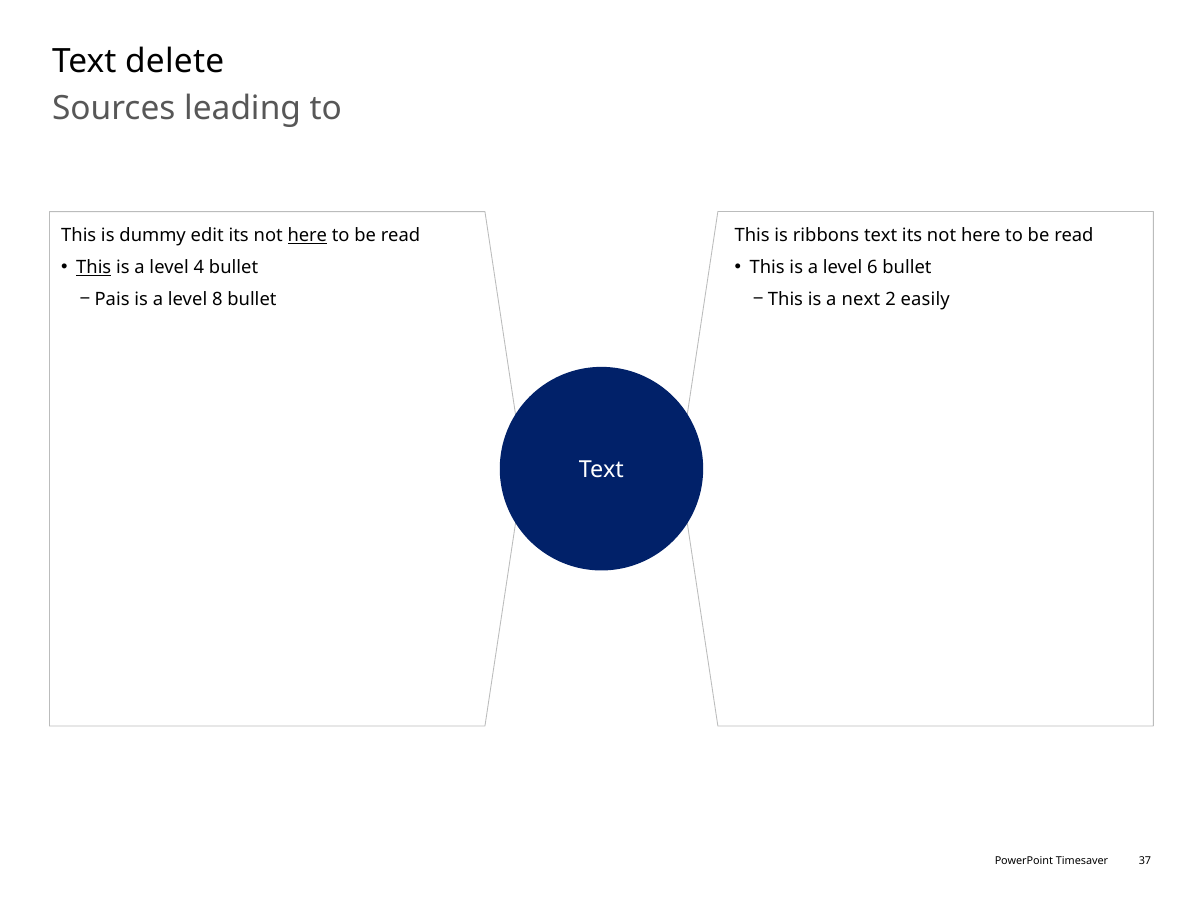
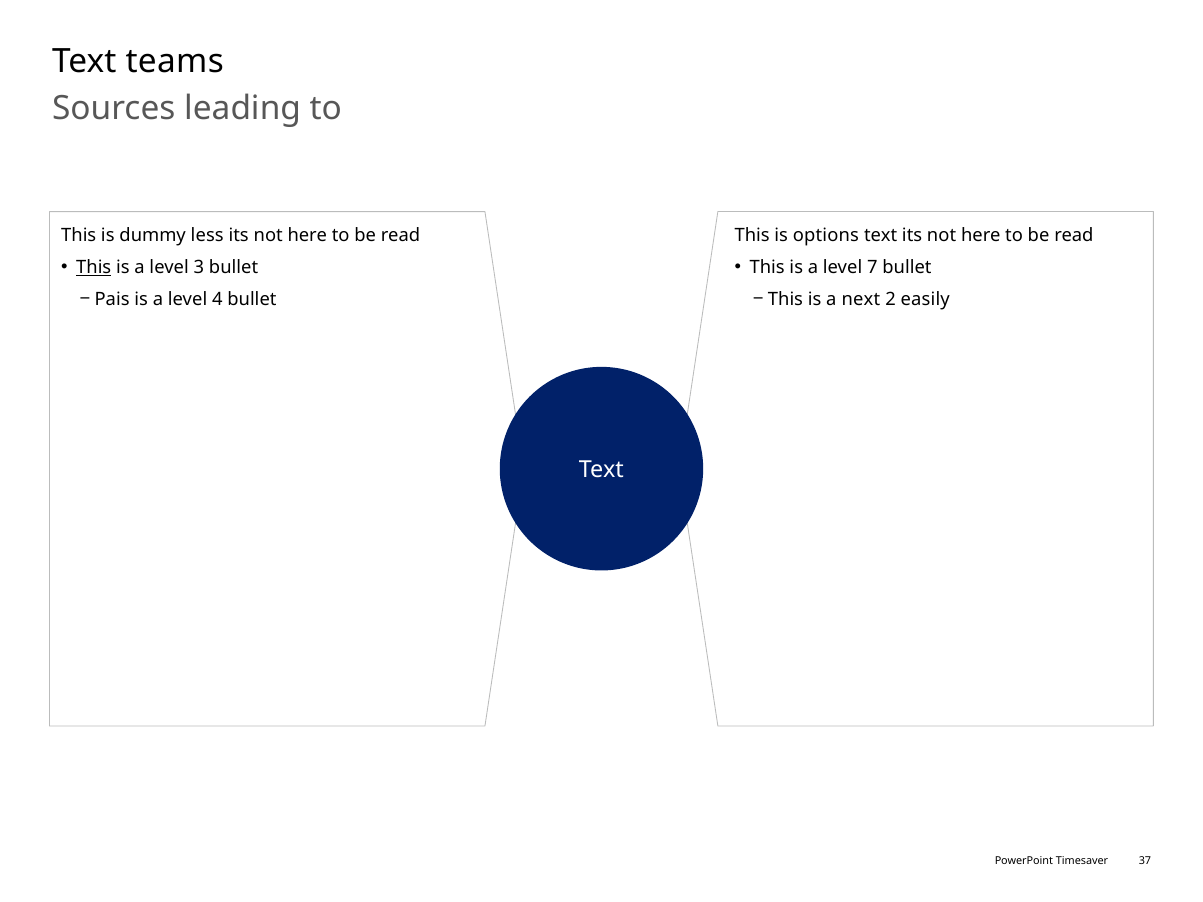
delete: delete -> teams (175, 61)
edit: edit -> less (207, 236)
here underline: present -> none (307, 236)
ribbons: ribbons -> options (826, 236)
6: 6 -> 7 (872, 268)
4: 4 -> 3 (199, 268)
8: 8 -> 4 (217, 300)
